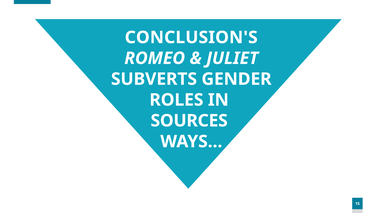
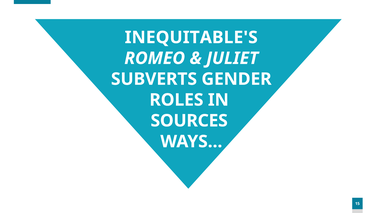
CONCLUSION'S: CONCLUSION'S -> INEQUITABLE'S (191, 37)
